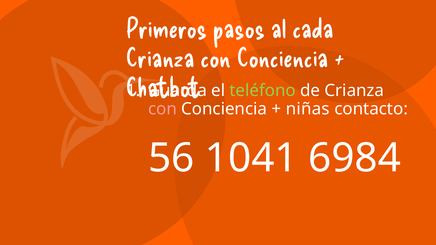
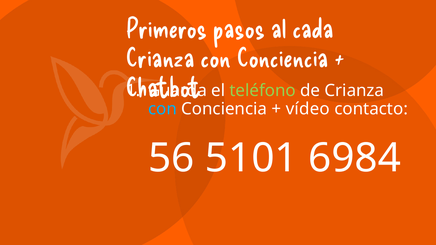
con colour: pink -> light blue (162, 109)
niñas: niñas -> vídeo (308, 109)
1041: 1041 -> 5101 (251, 158)
